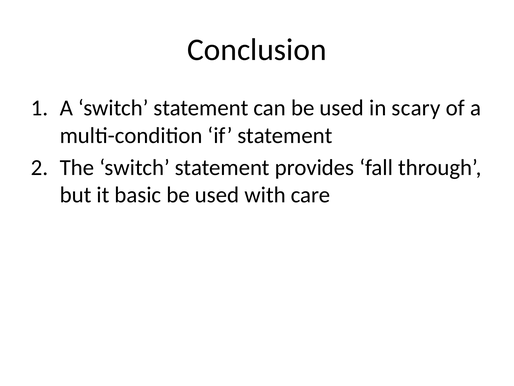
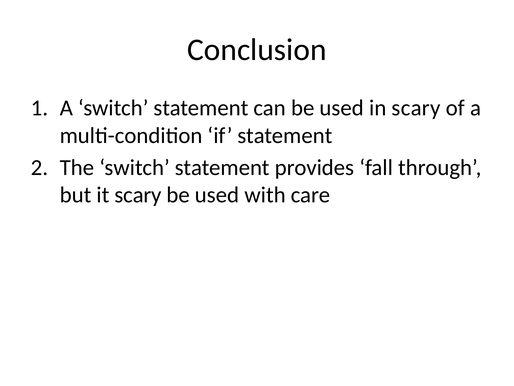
it basic: basic -> scary (138, 195)
